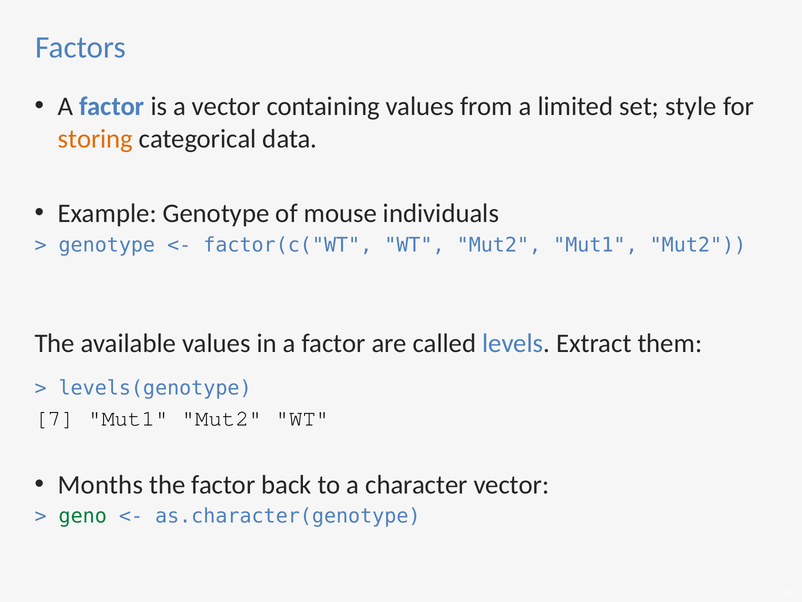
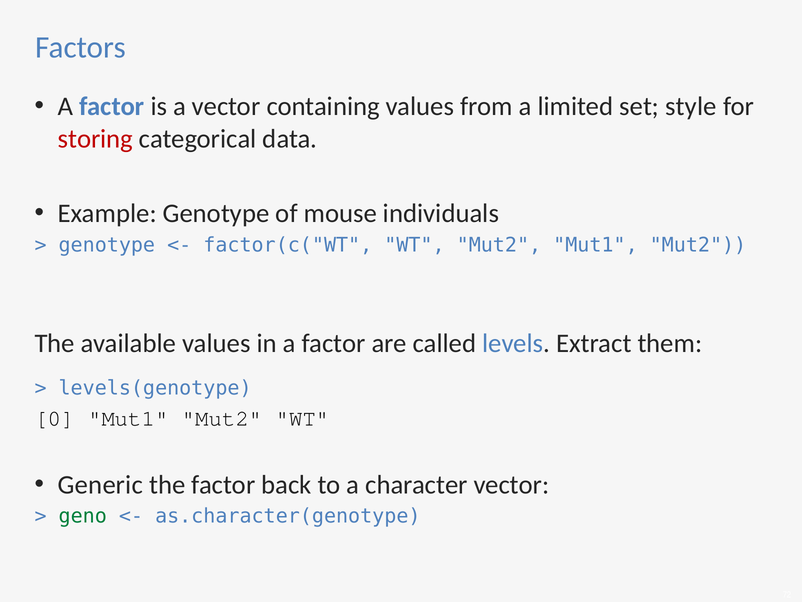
storing colour: orange -> red (95, 139)
7: 7 -> 0 (55, 418)
Months: Months -> Generic (100, 484)
